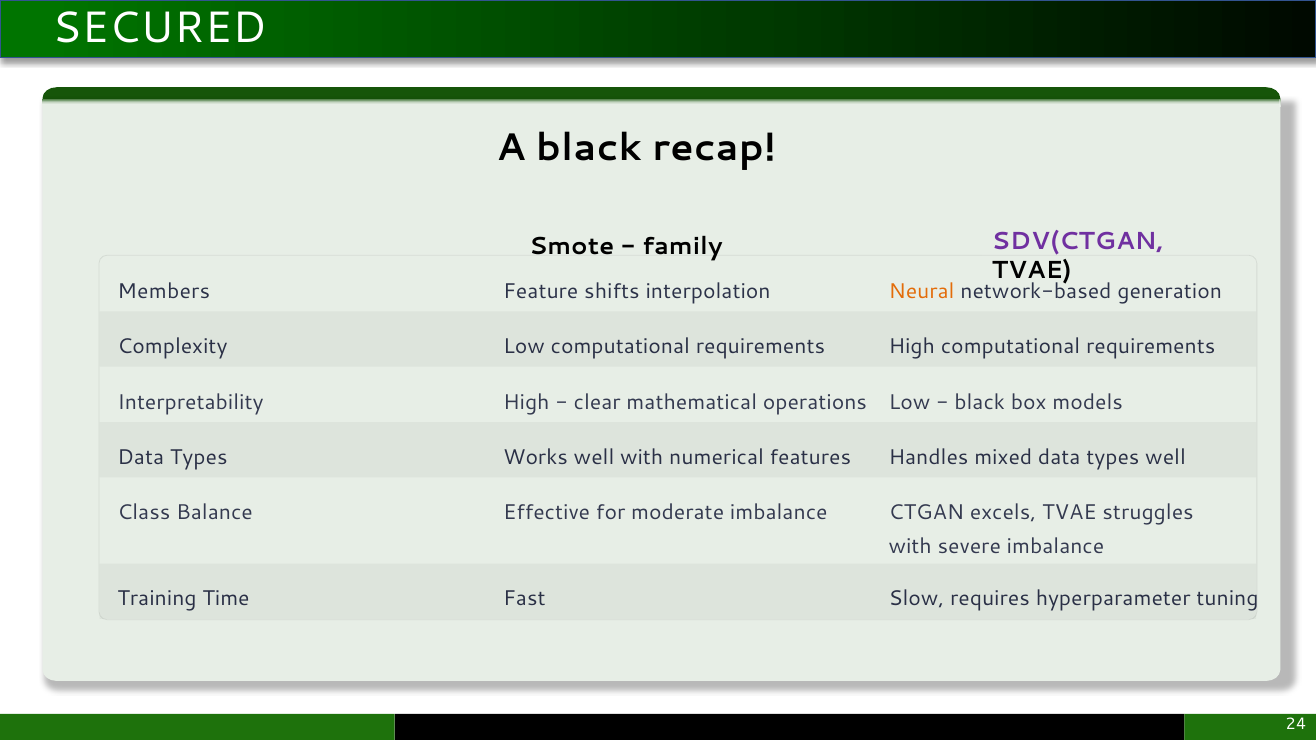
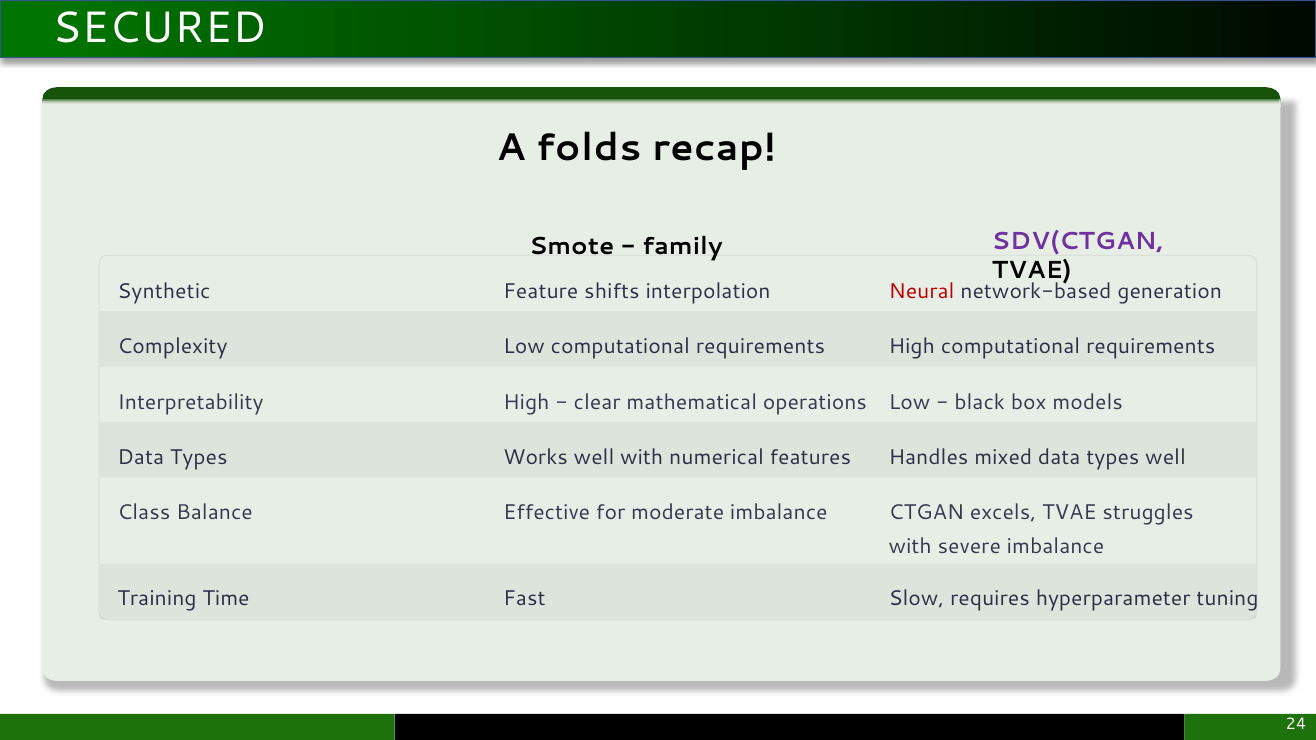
A black: black -> folds (589, 148)
Members: Members -> Synthetic (164, 291)
Neural colour: orange -> red (922, 291)
